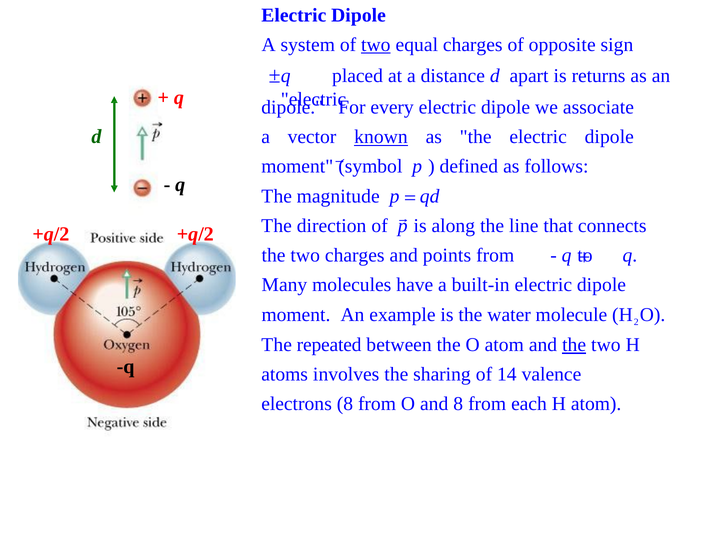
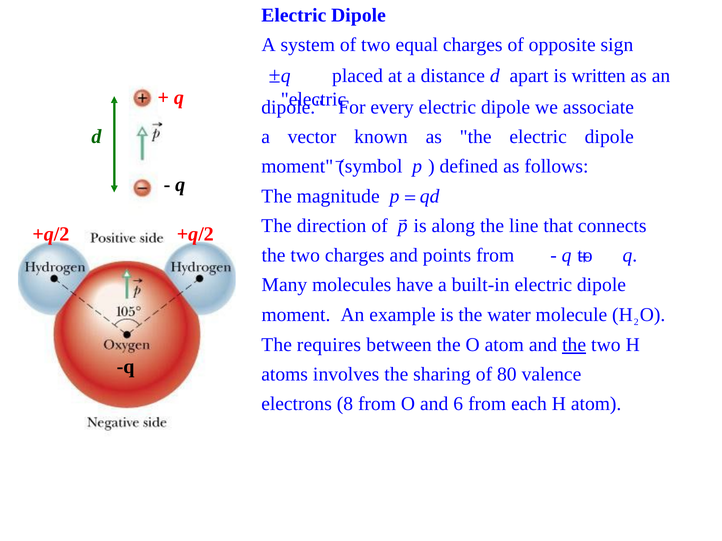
two underline: present -> none (376, 45)
returns: returns -> written (599, 76)
known underline: present -> none (381, 137)
repeated: repeated -> requires (329, 345)
14: 14 -> 80 (507, 375)
and 8: 8 -> 6 (458, 404)
